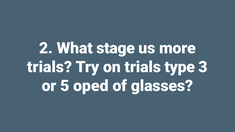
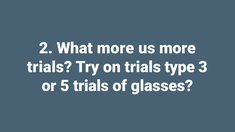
What stage: stage -> more (116, 48)
5 oped: oped -> trials (91, 86)
